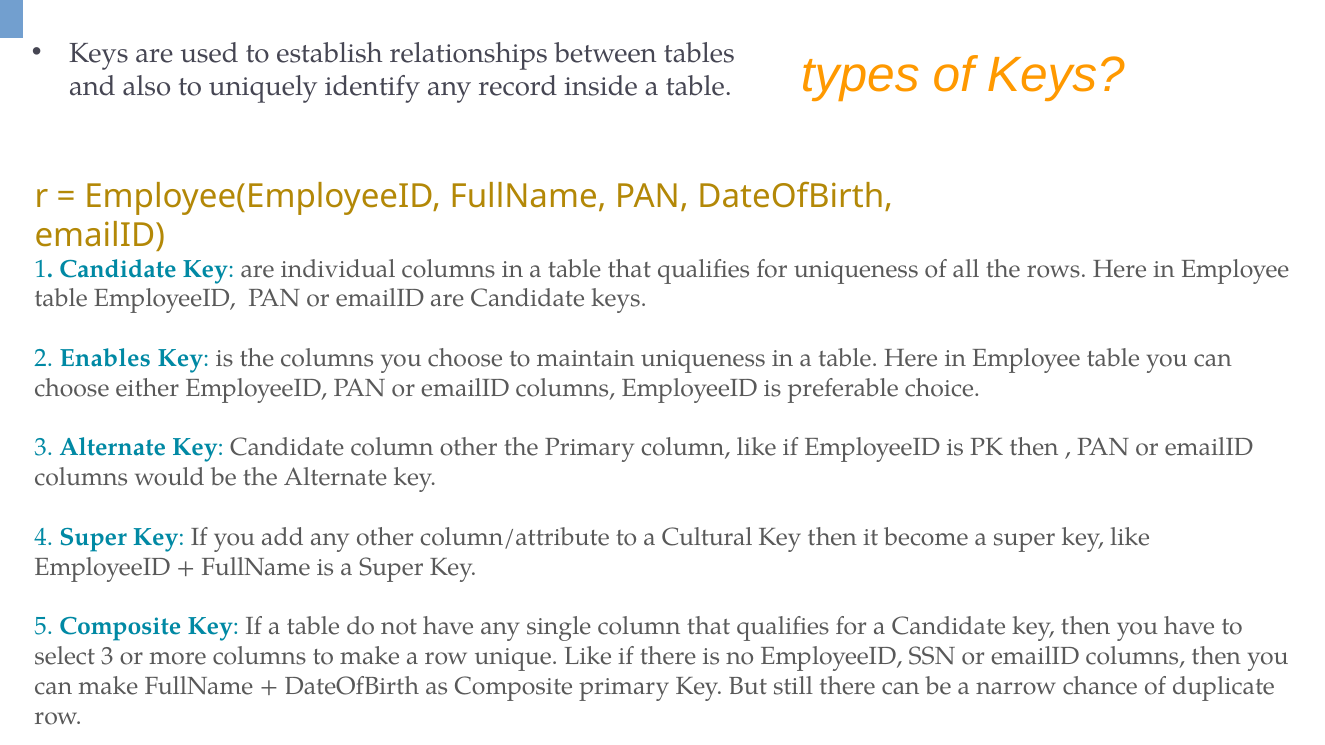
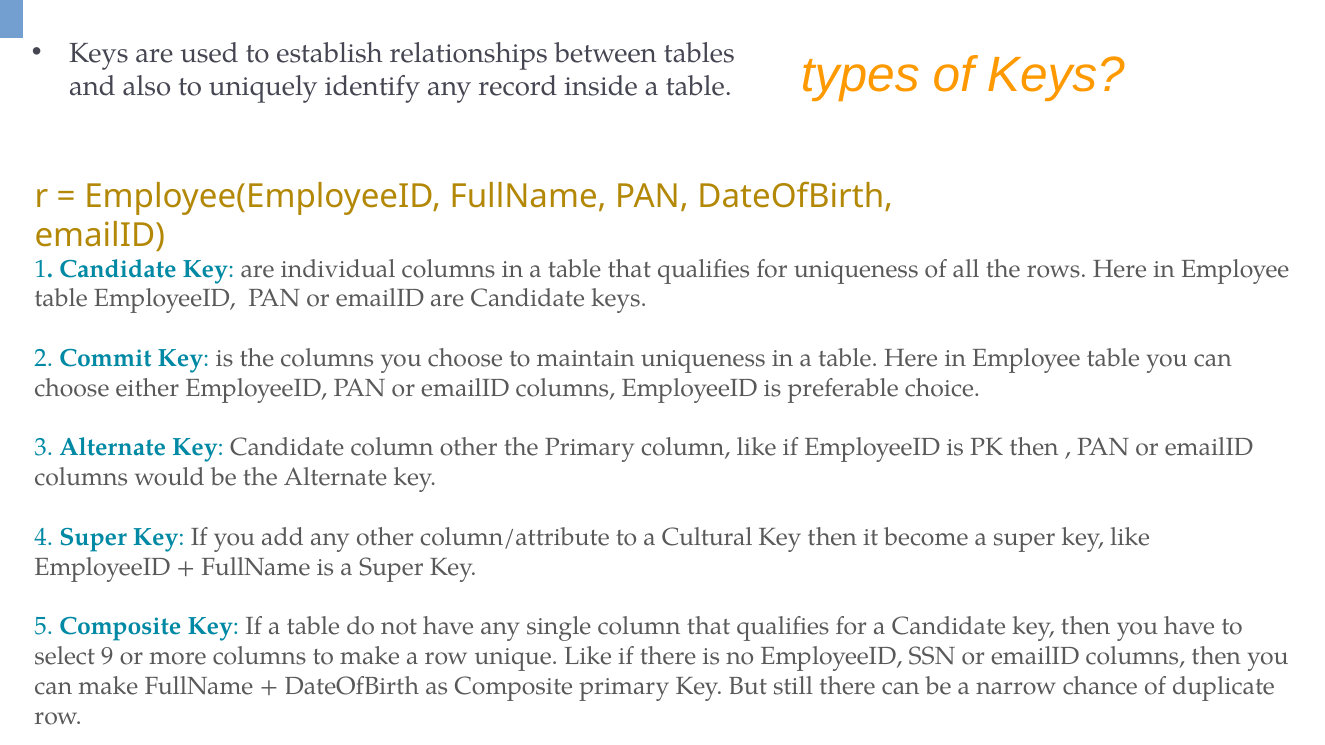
Enables: Enables -> Commit (105, 359)
select 3: 3 -> 9 (107, 657)
